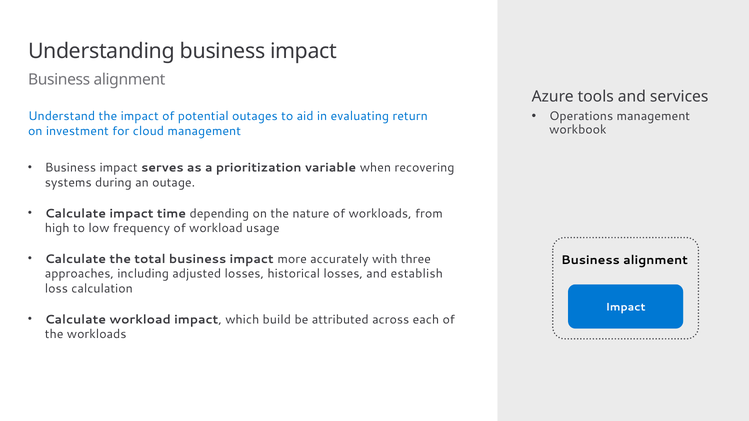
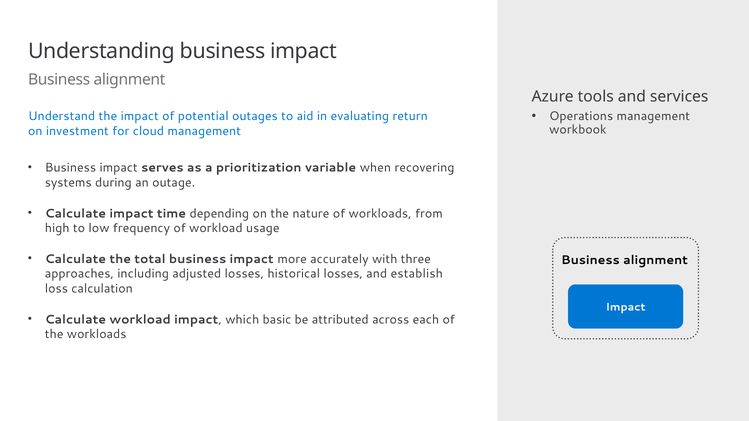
build: build -> basic (277, 320)
